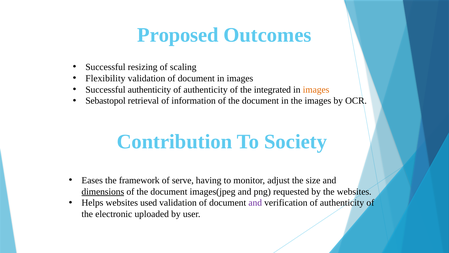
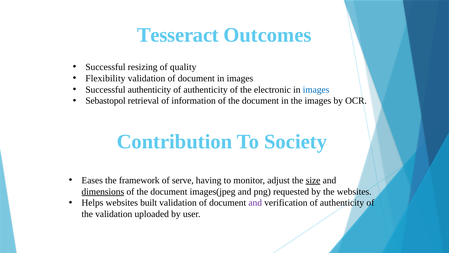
Proposed: Proposed -> Tesseract (178, 35)
scaling: scaling -> quality (183, 67)
integrated: integrated -> electronic (272, 89)
images colour: orange -> blue (316, 89)
size underline: none -> present (313, 180)
used: used -> built (149, 203)
the electronic: electronic -> validation (114, 214)
